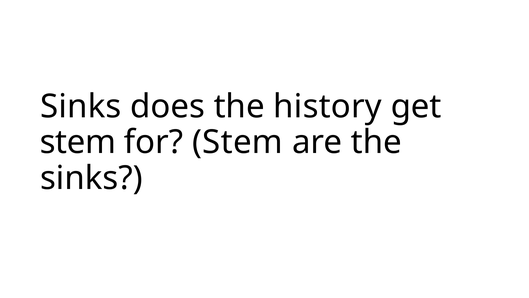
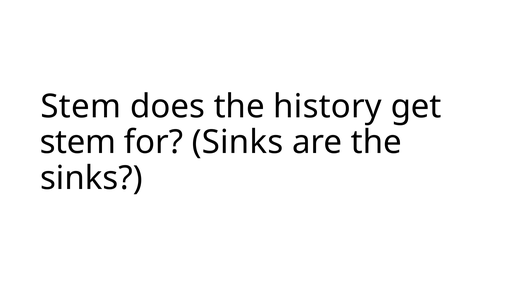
Sinks: Sinks -> Stem (81, 106)
for Stem: Stem -> Sinks (238, 142)
